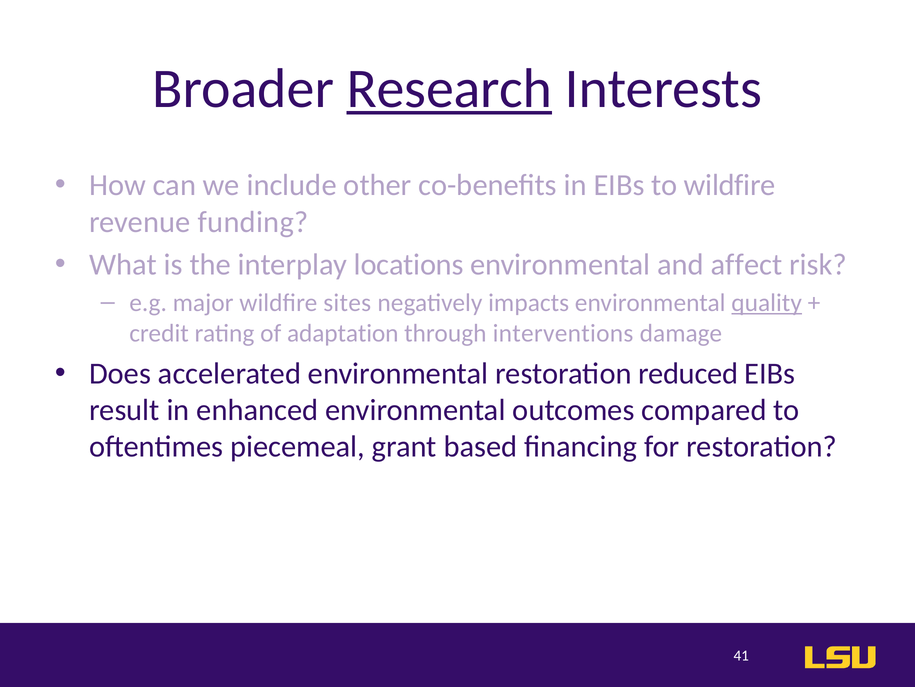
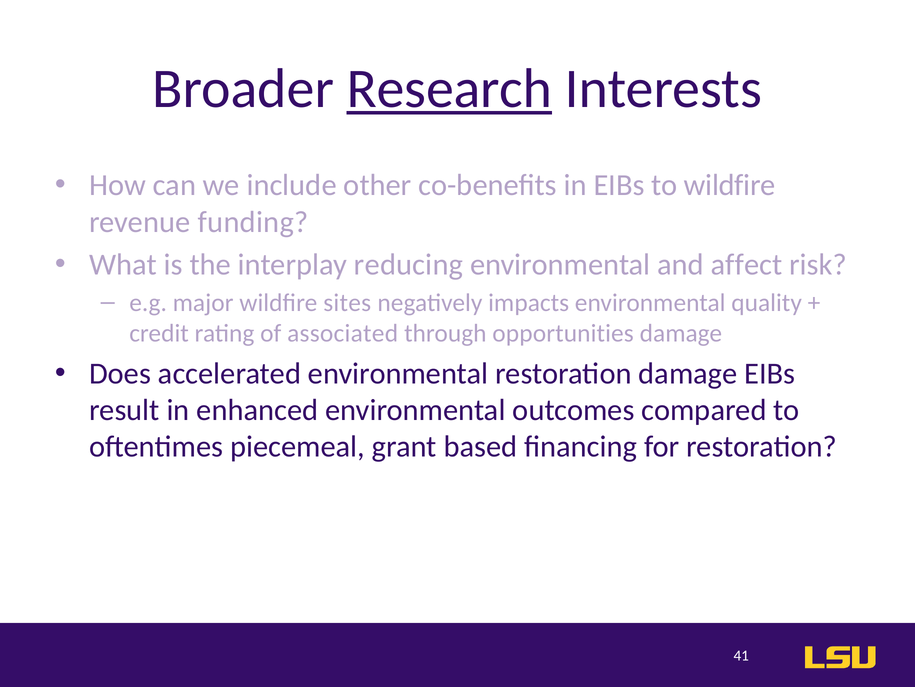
locations: locations -> reducing (409, 264)
quality underline: present -> none (767, 303)
adaptation: adaptation -> associated (343, 333)
interventions: interventions -> opportunities (563, 333)
restoration reduced: reduced -> damage (688, 373)
